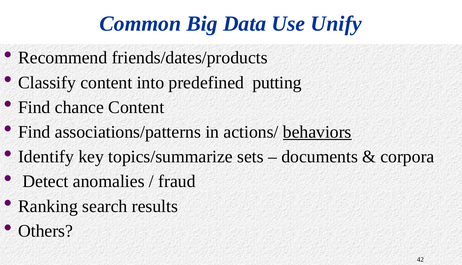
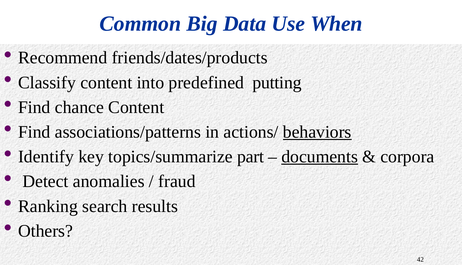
Unify: Unify -> When (336, 24)
sets: sets -> part (251, 157)
documents underline: none -> present (320, 157)
